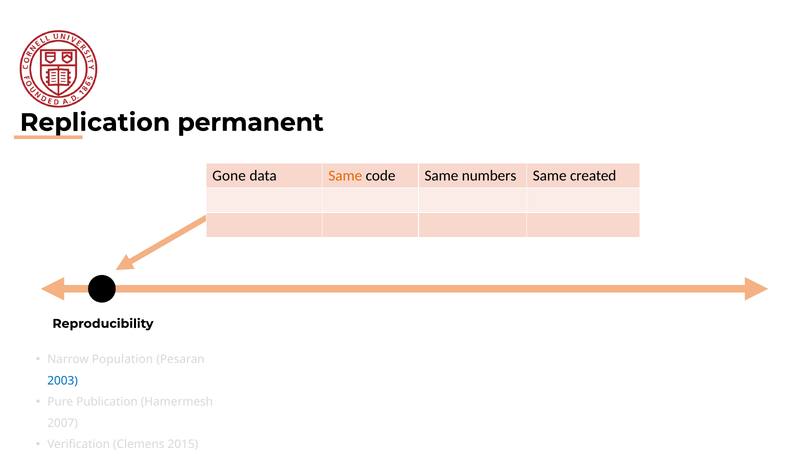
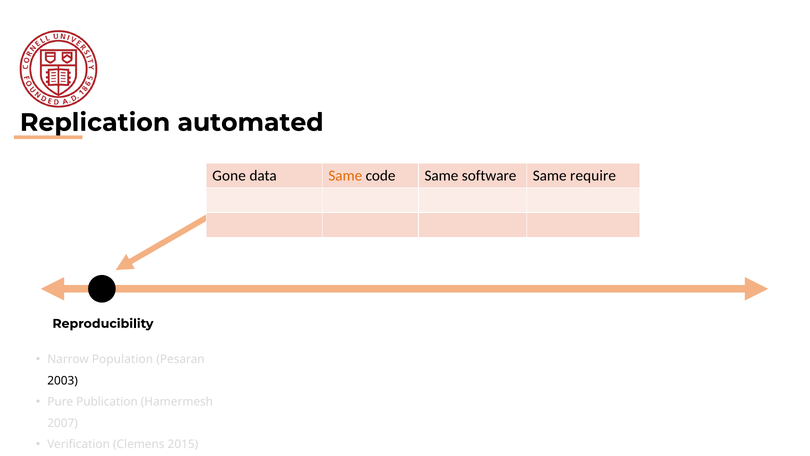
permanent: permanent -> automated (251, 122)
numbers: numbers -> software (489, 176)
created: created -> require (593, 176)
2003 colour: blue -> black (63, 380)
